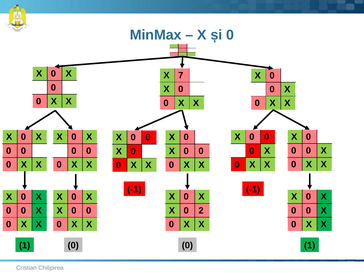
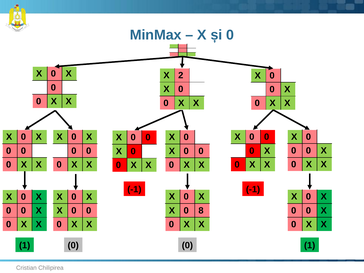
7: 7 -> 2 (181, 75)
2: 2 -> 8 (201, 211)
